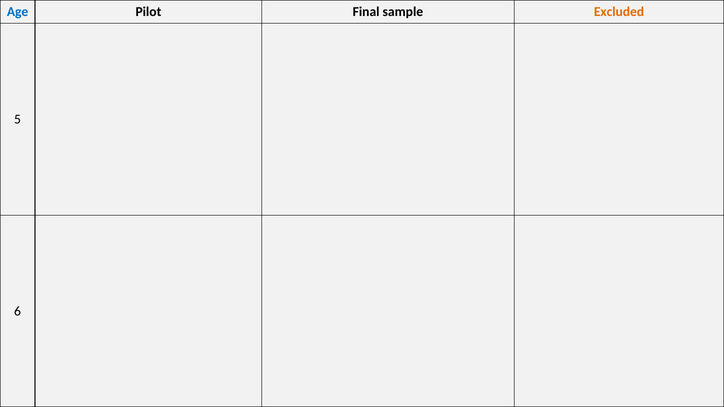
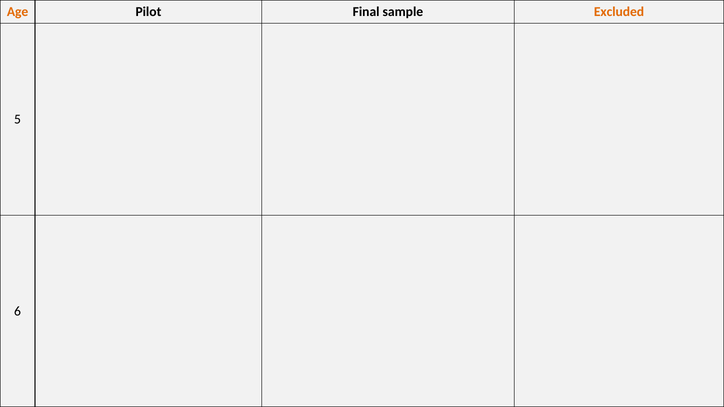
Age colour: blue -> orange (18, 12)
